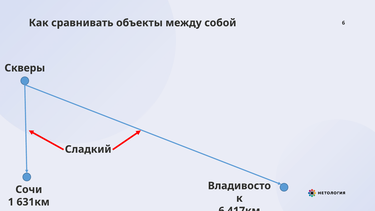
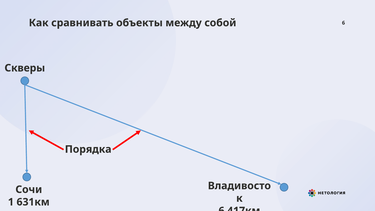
Сладкий: Сладкий -> Порядка (88, 149)
